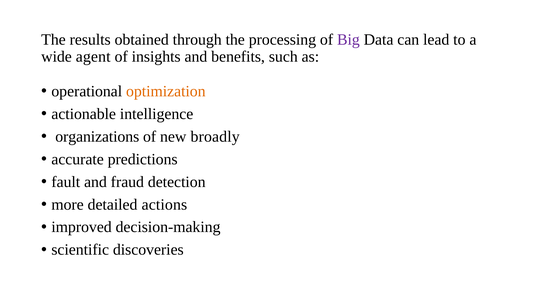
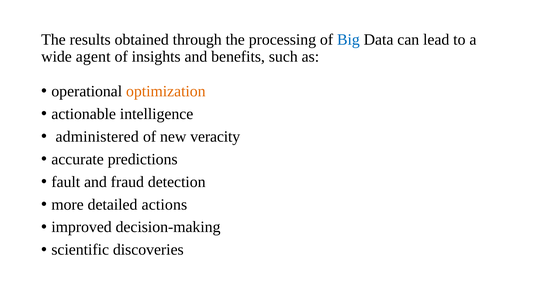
Big colour: purple -> blue (348, 40)
organizations: organizations -> administered (97, 137)
broadly: broadly -> veracity (215, 137)
